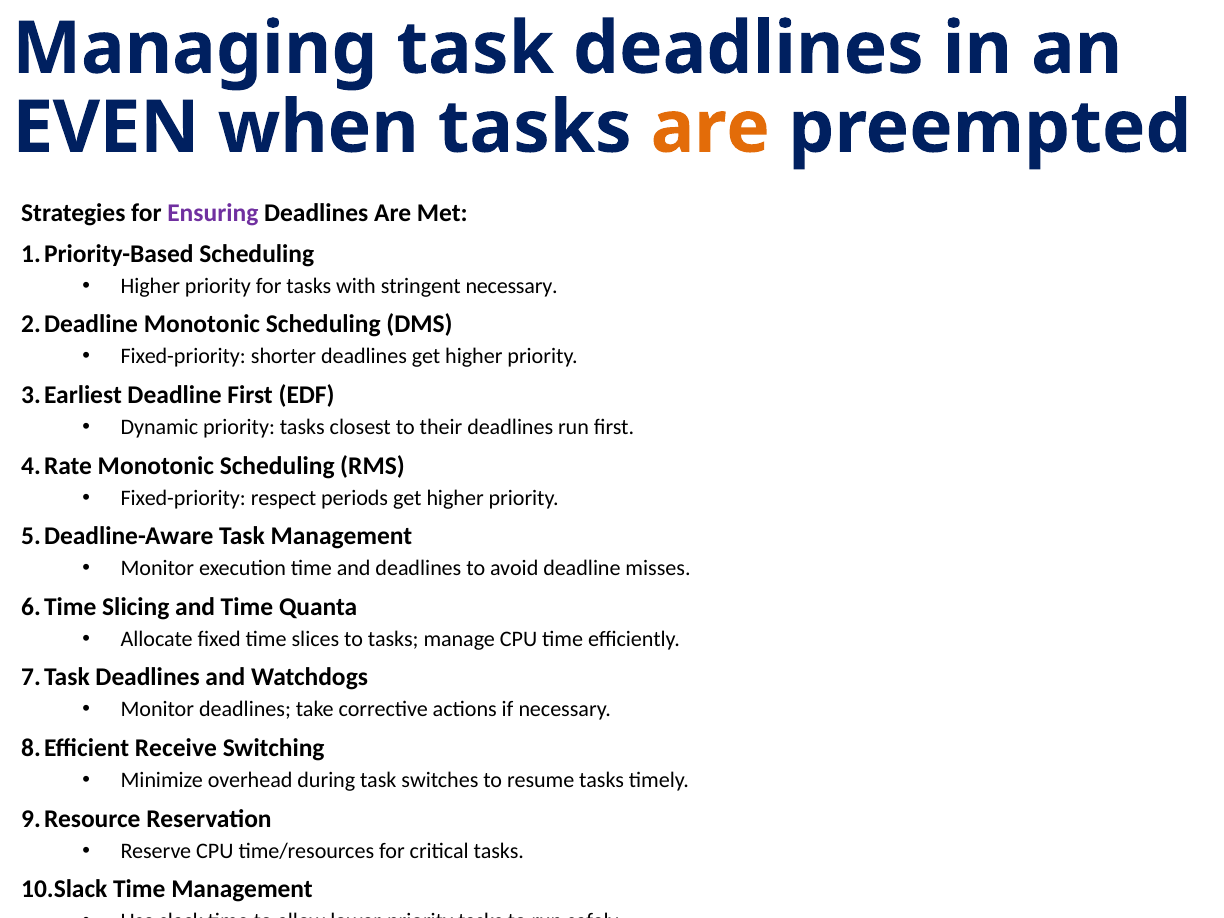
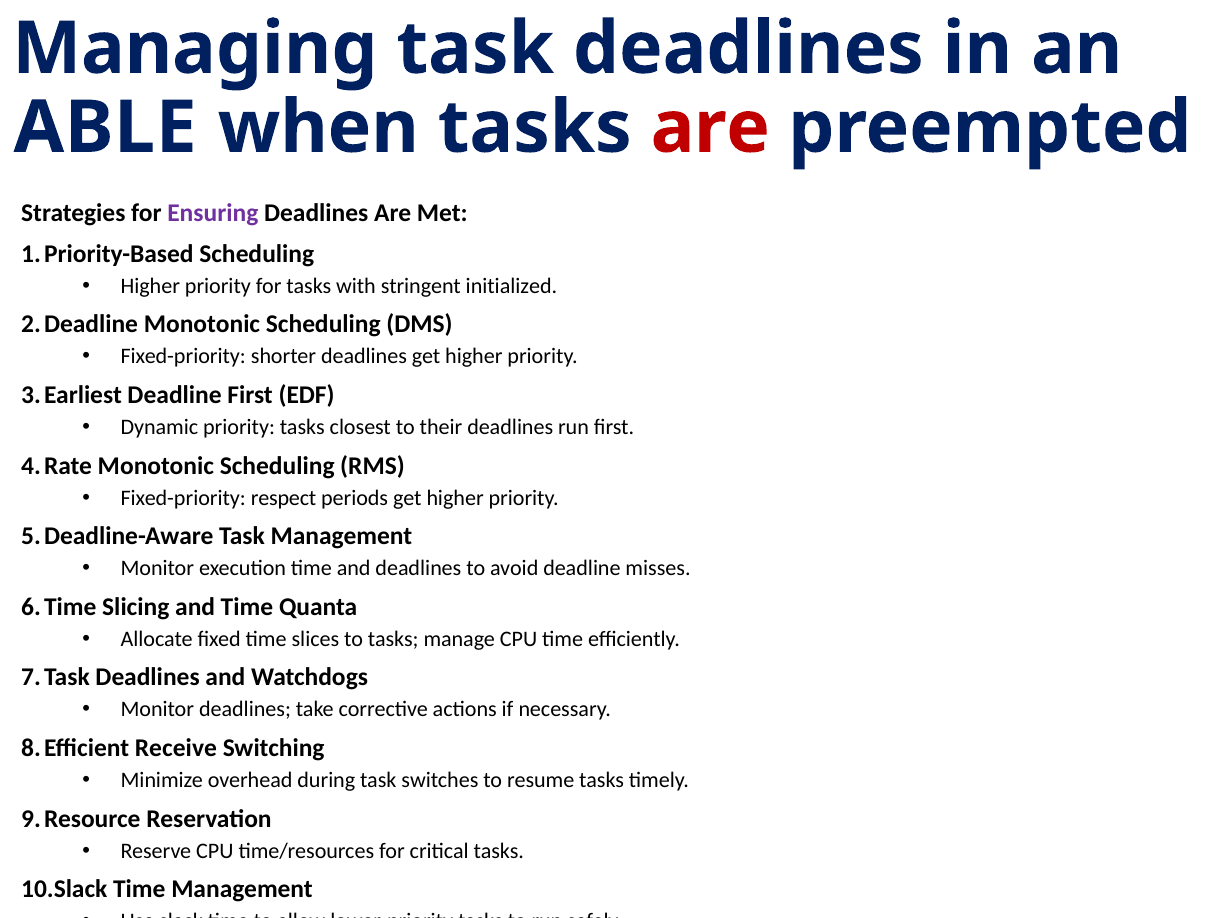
EVEN: EVEN -> ABLE (105, 128)
are colour: orange -> red (710, 128)
stringent necessary: necessary -> initialized (511, 286)
